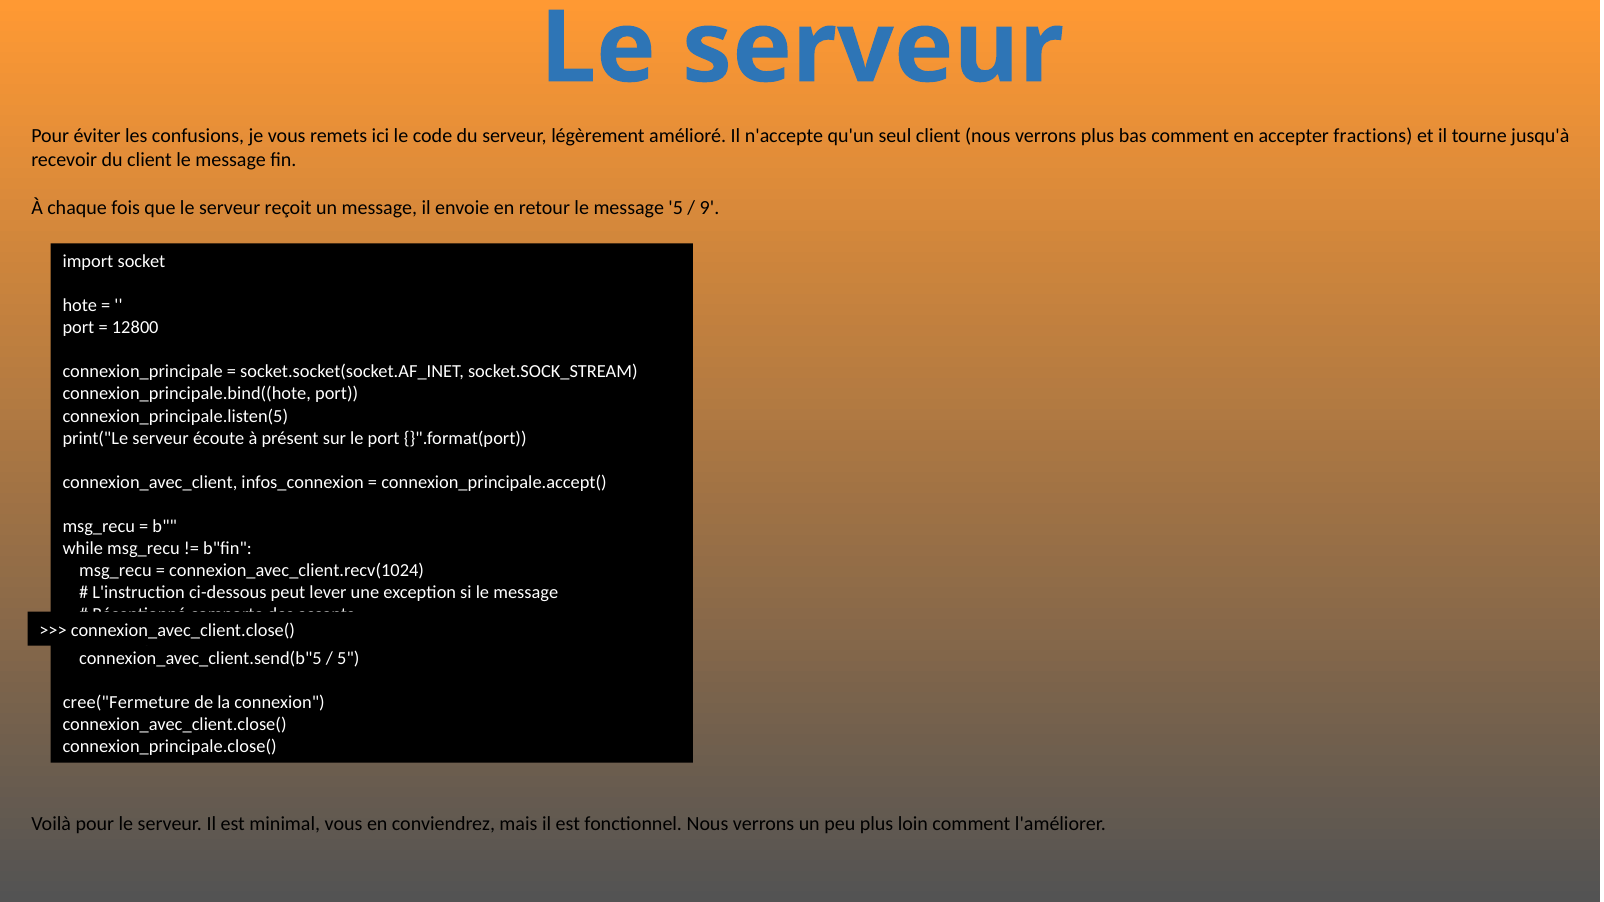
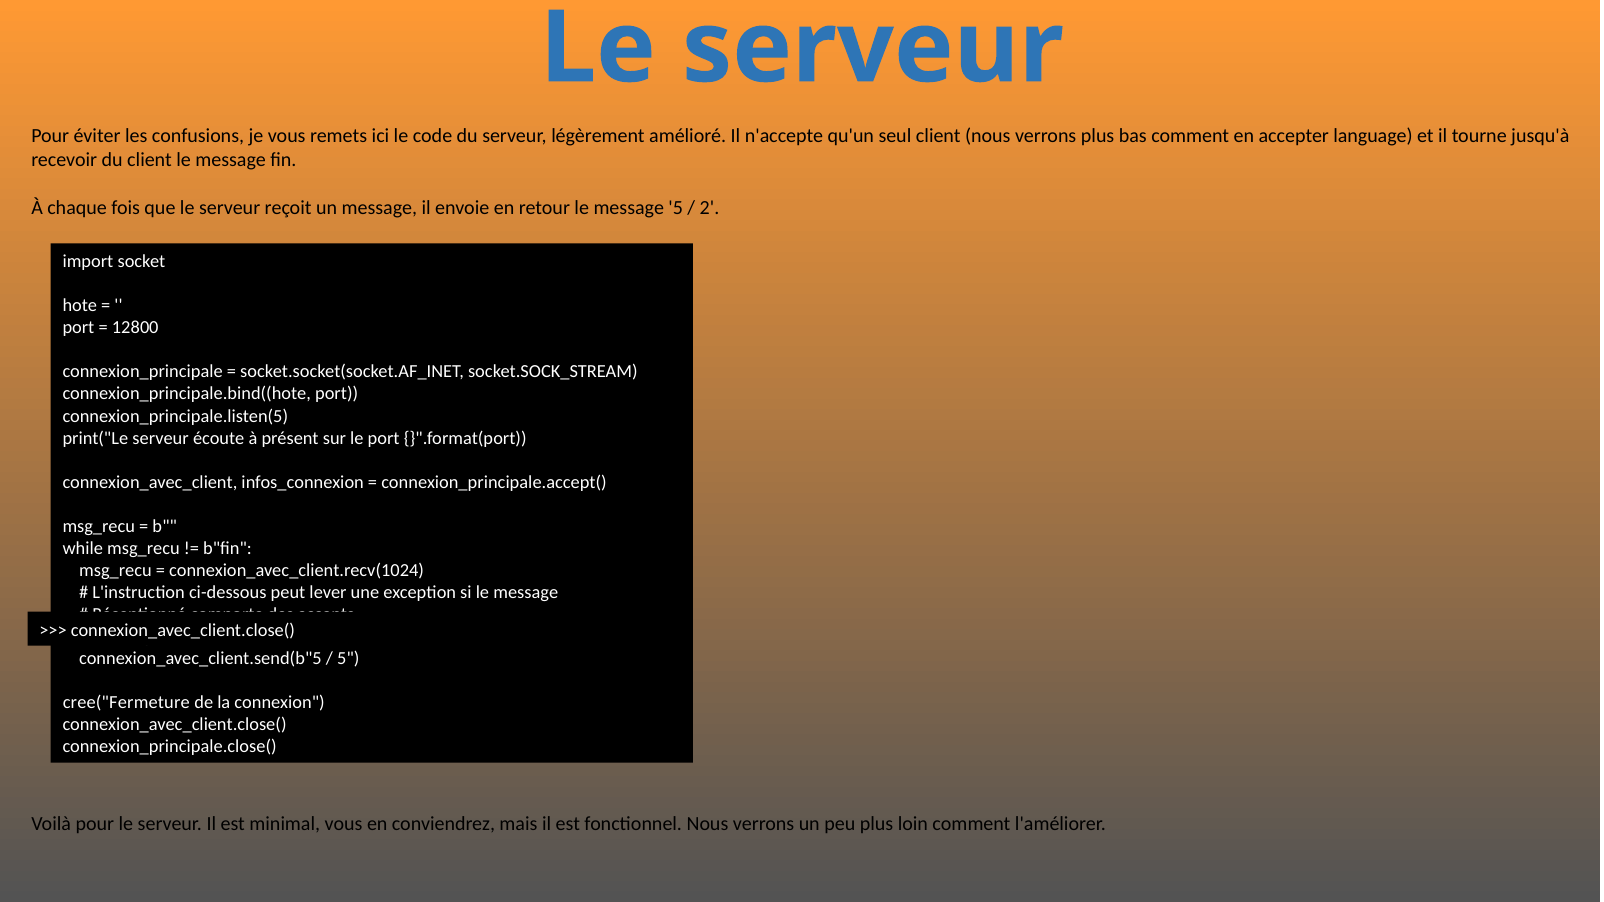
fractions: fractions -> language (1373, 136)
9: 9 -> 2 (710, 208)
